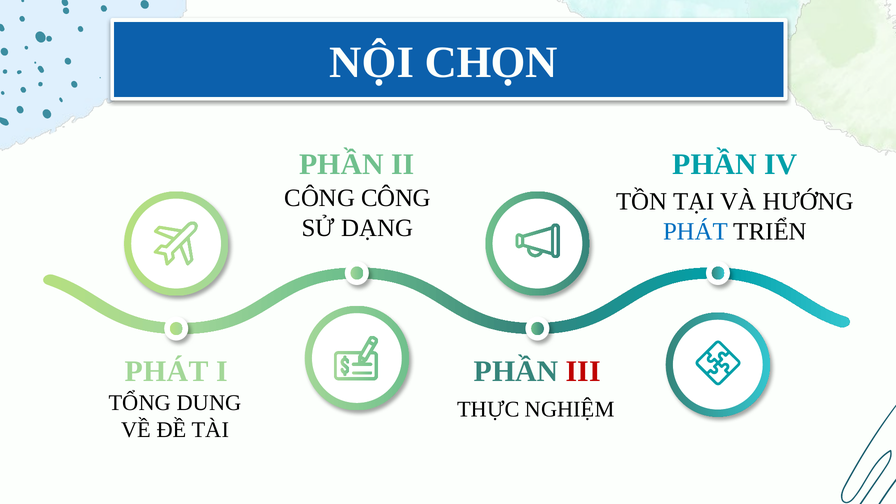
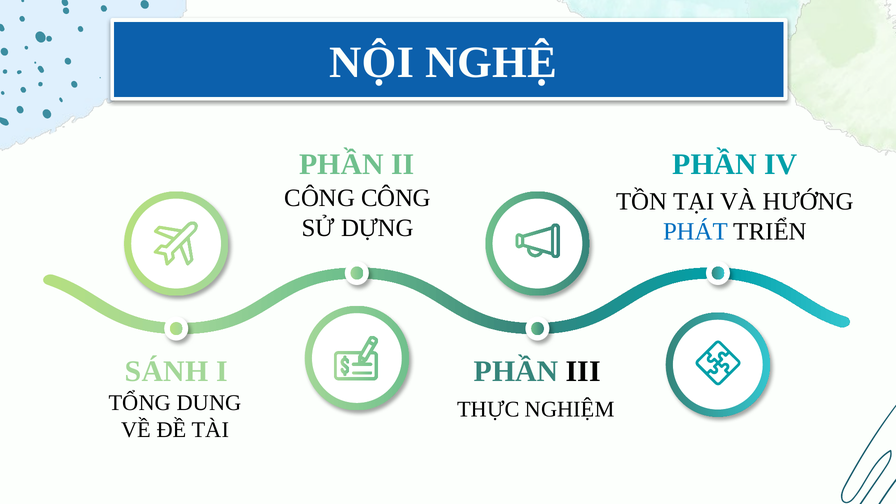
CHỌN: CHỌN -> NGHỆ (491, 62)
DẠNG: DẠNG -> DỰNG (377, 228)
PHÁT: PHÁT -> SÁNH (167, 371)
III colour: red -> black (583, 372)
